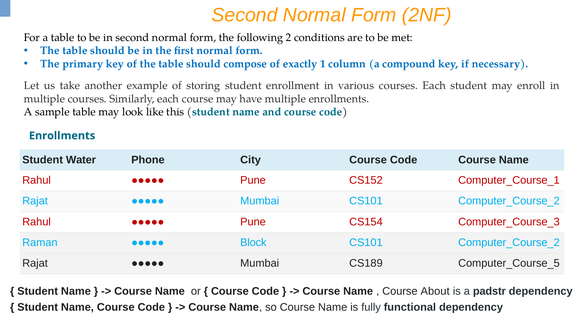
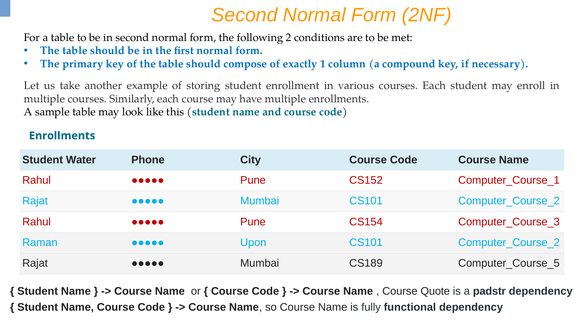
Block: Block -> Upon (253, 243)
About: About -> Quote (435, 292)
